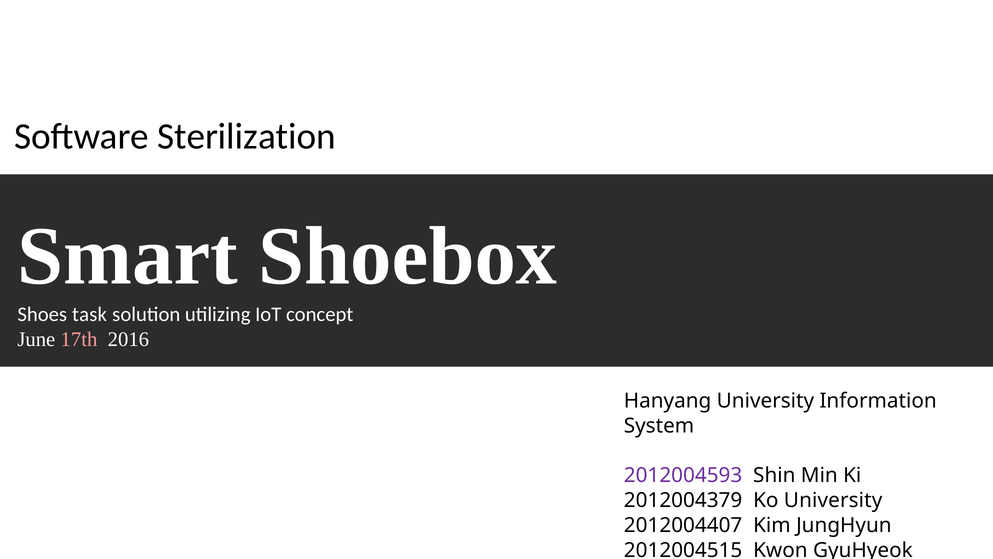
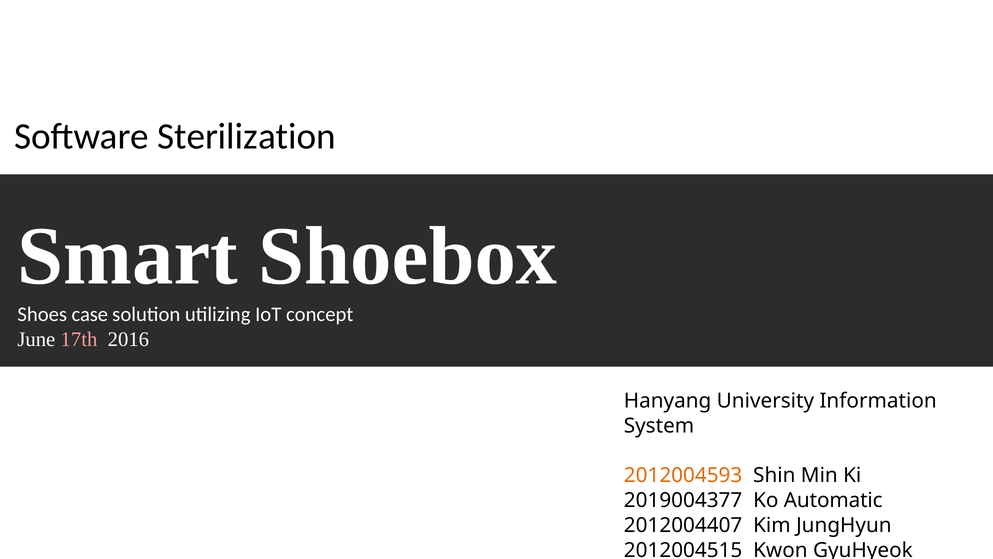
task: task -> case (90, 314)
2012004593 colour: purple -> orange (683, 475)
2012004379: 2012004379 -> 2019004377 (683, 500)
Ko University: University -> Automatic (833, 500)
